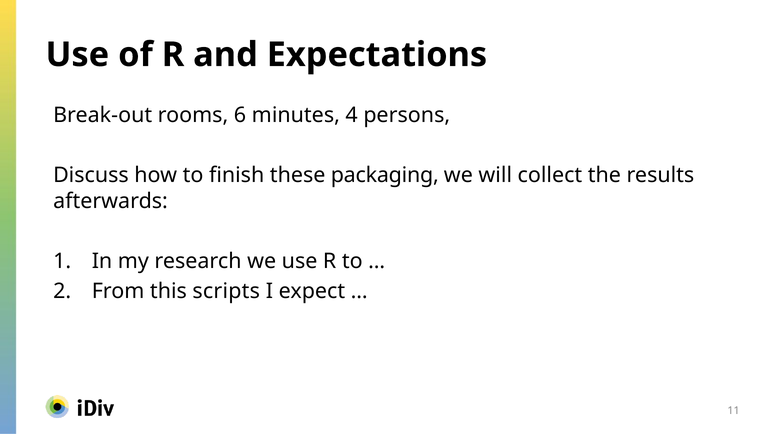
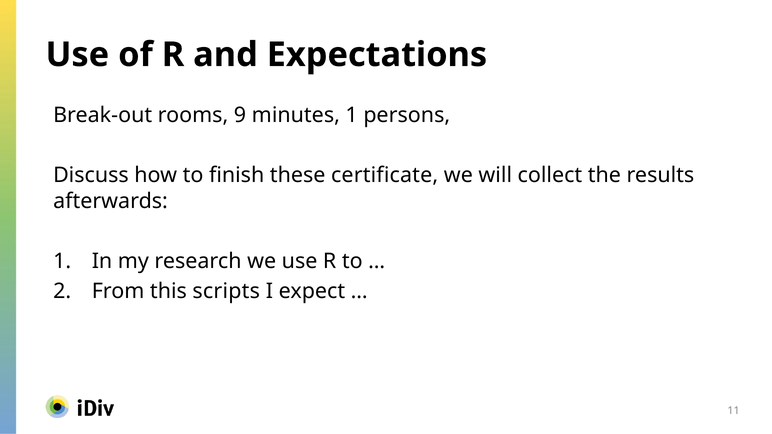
6: 6 -> 9 (240, 115)
minutes 4: 4 -> 1 (352, 115)
packaging: packaging -> certificate (385, 176)
